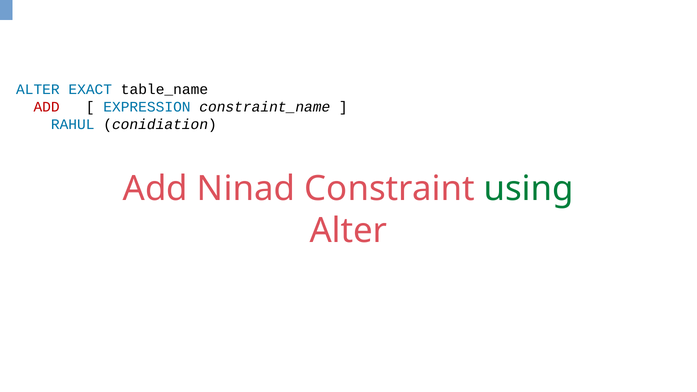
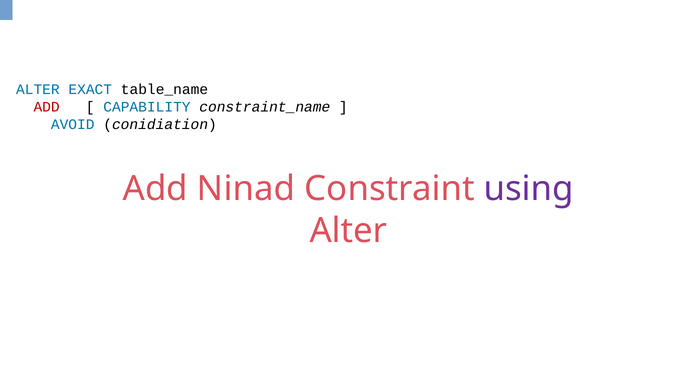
EXPRESSION: EXPRESSION -> CAPABILITY (147, 107)
RAHUL: RAHUL -> AVOID (73, 125)
using colour: green -> purple (529, 189)
